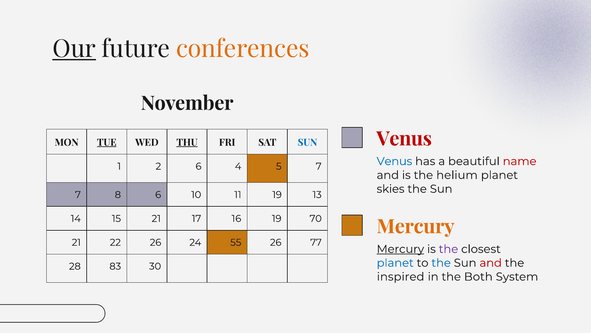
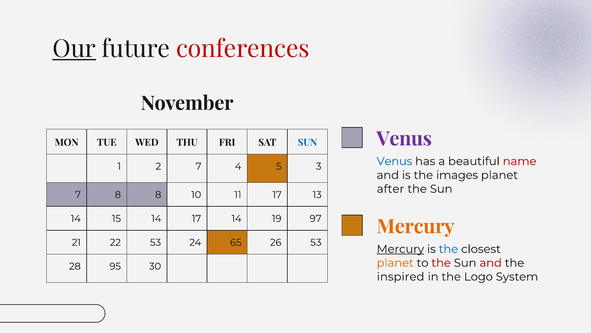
conferences colour: orange -> red (243, 49)
Venus colour: red -> purple (404, 139)
TUE underline: present -> none (107, 142)
THU underline: present -> none (187, 142)
2 6: 6 -> 7 (199, 166)
5 7: 7 -> 3 (319, 166)
helium: helium -> images (457, 175)
skies: skies -> after (390, 189)
8 6: 6 -> 8 (158, 194)
11 19: 19 -> 17 (277, 194)
15 21: 21 -> 14 (156, 218)
17 16: 16 -> 14 (237, 218)
70: 70 -> 97 (316, 218)
22 26: 26 -> 53 (156, 242)
55: 55 -> 65 (236, 242)
26 77: 77 -> 53 (316, 242)
the colour: purple -> blue (448, 249)
planet colour: blue -> orange (395, 263)
the colour: blue -> red (441, 263)
83: 83 -> 95 (115, 266)
Both: Both -> Logo (478, 276)
